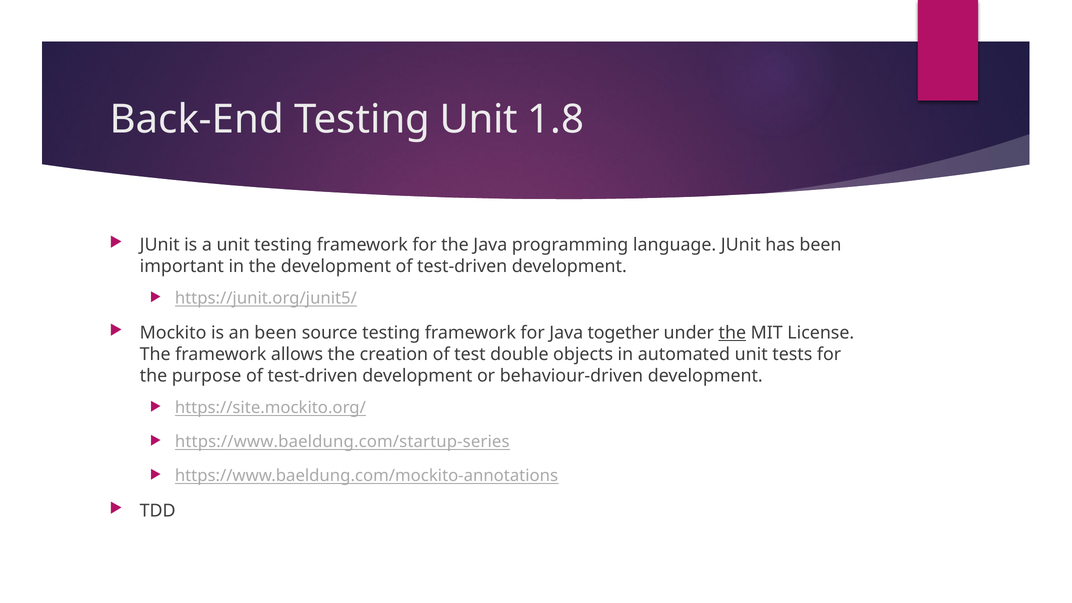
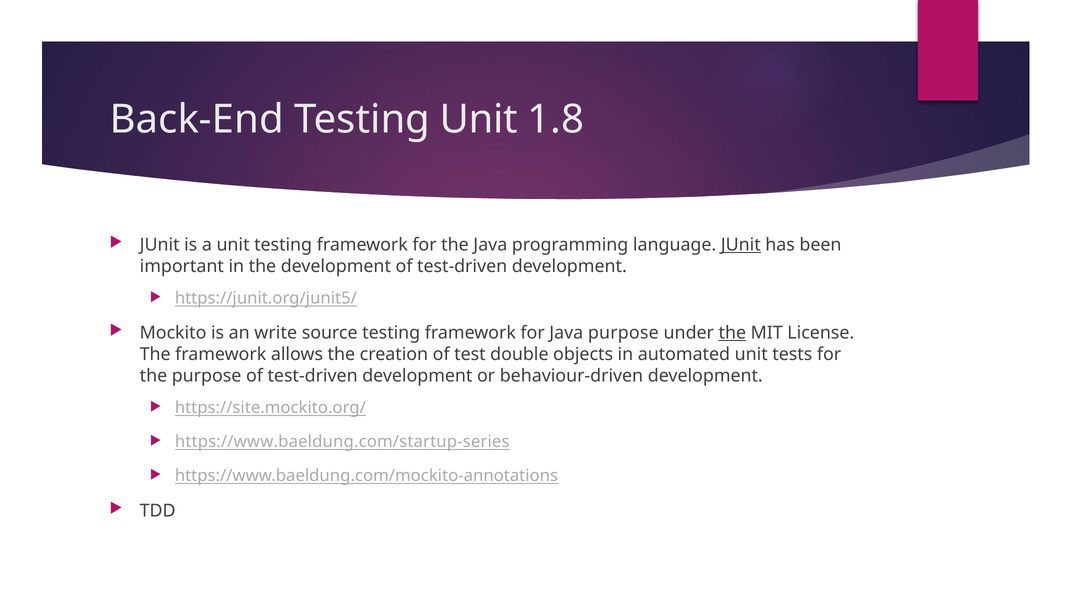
JUnit underline: none -> present (741, 245)
an been: been -> write (276, 333)
Java together: together -> purpose (623, 333)
